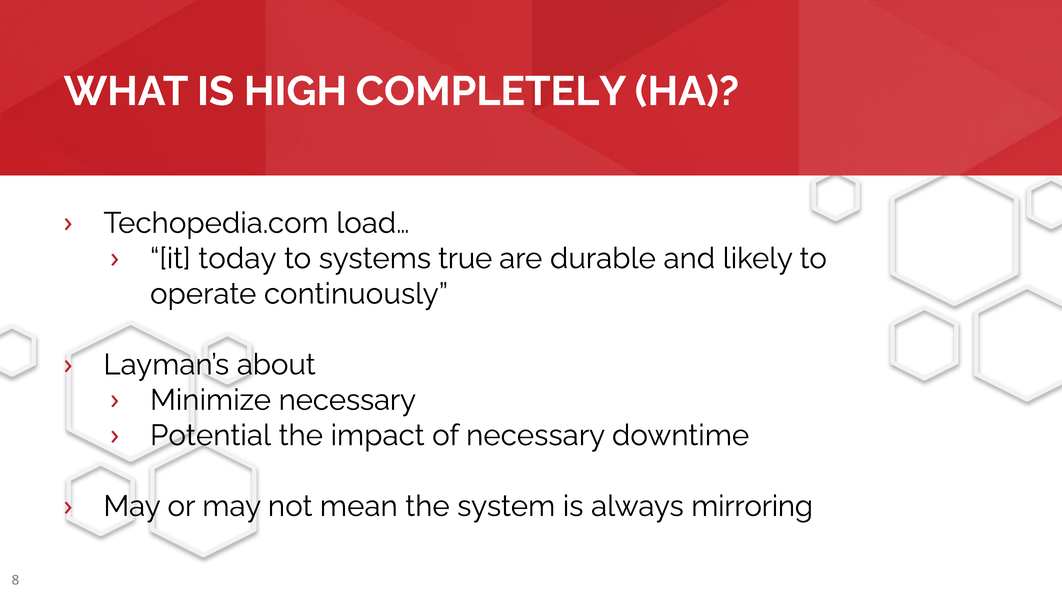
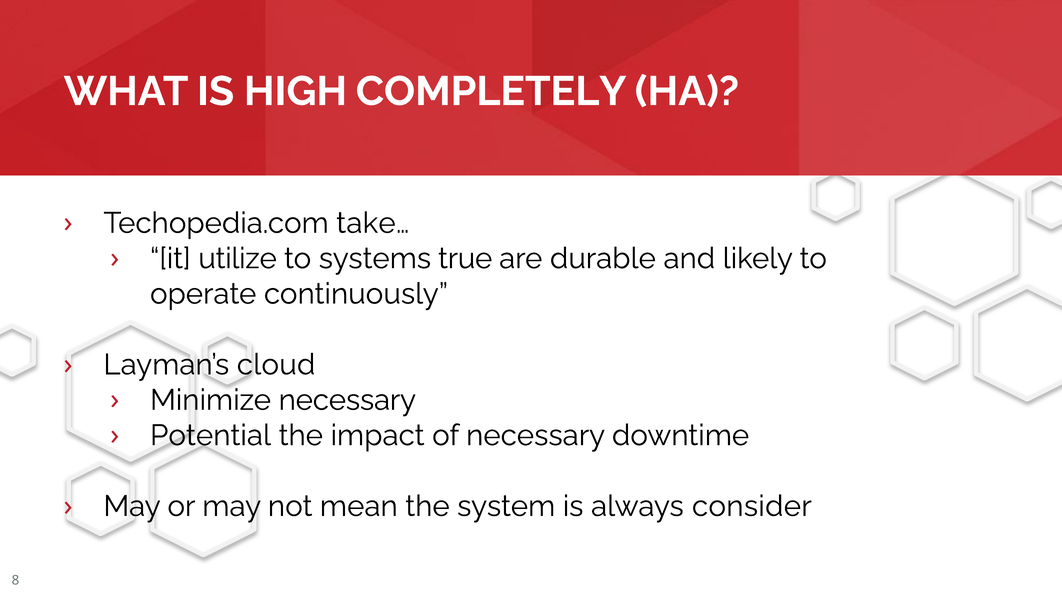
load…: load… -> take… (373, 223)
today: today -> utilize (238, 259)
about: about -> cloud (276, 365)
mirroring: mirroring -> consider (752, 507)
